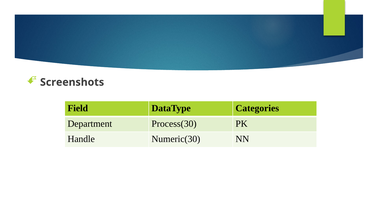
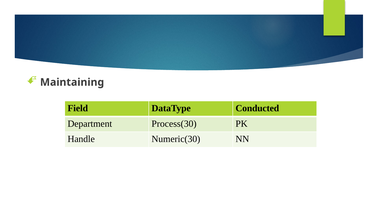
Screenshots: Screenshots -> Maintaining (72, 82)
Categories: Categories -> Conducted (257, 108)
